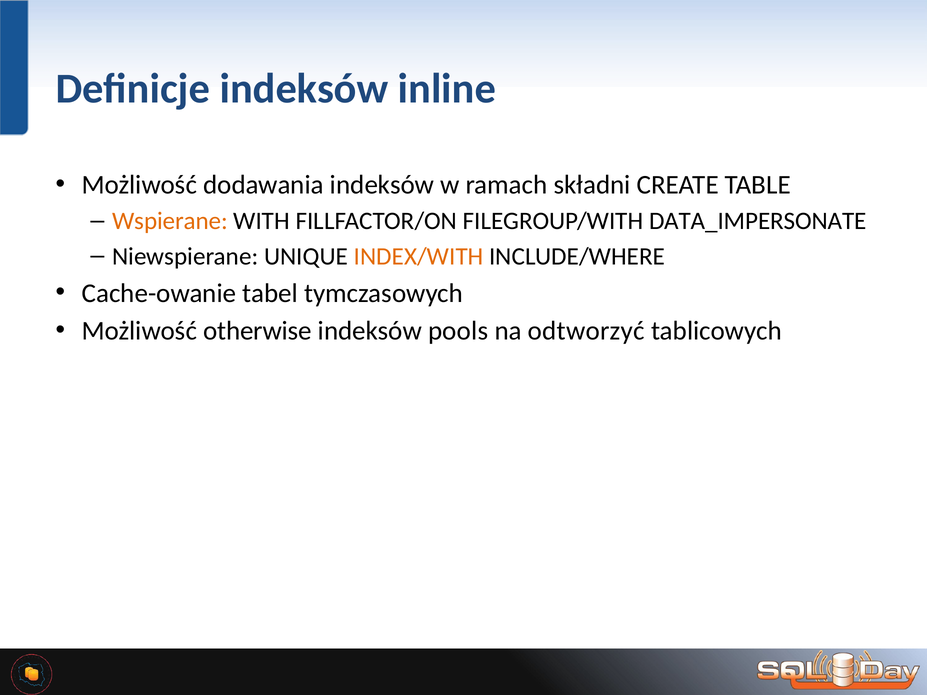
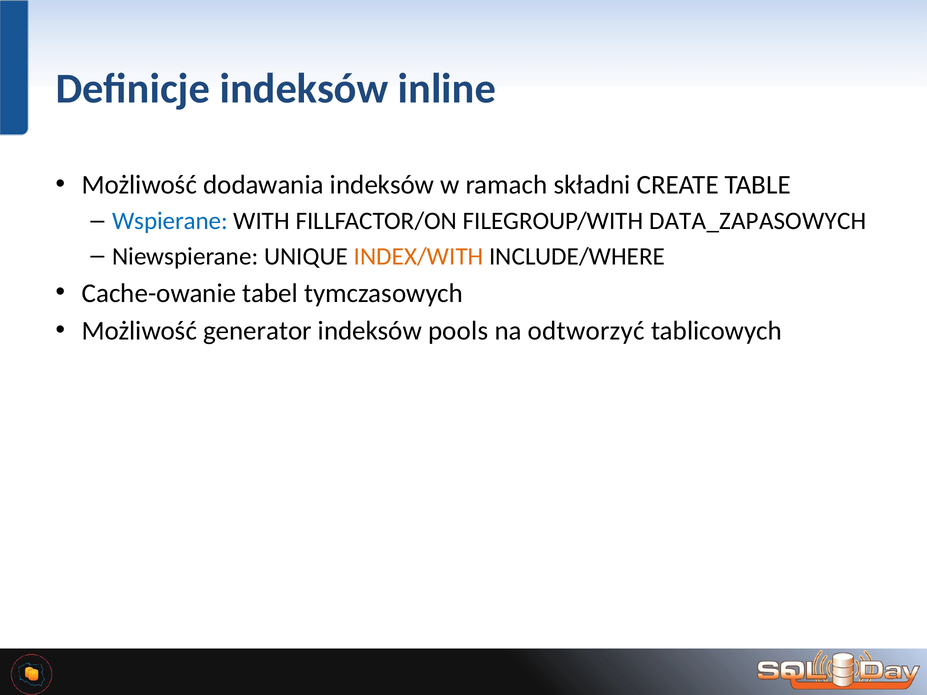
Wspierane colour: orange -> blue (170, 221)
DATA_IMPERSONATE: DATA_IMPERSONATE -> DATA_ZAPASOWYCH (758, 221)
otherwise: otherwise -> generator (257, 331)
